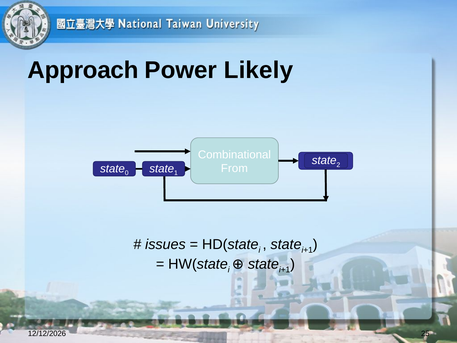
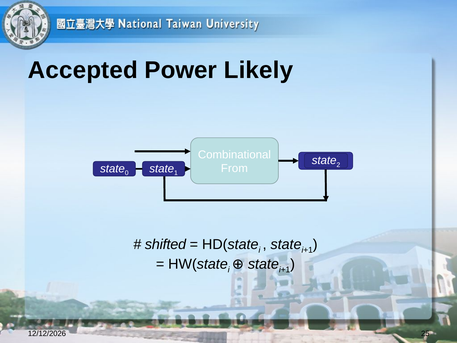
Approach: Approach -> Accepted (83, 70)
issues: issues -> shifted (165, 244)
